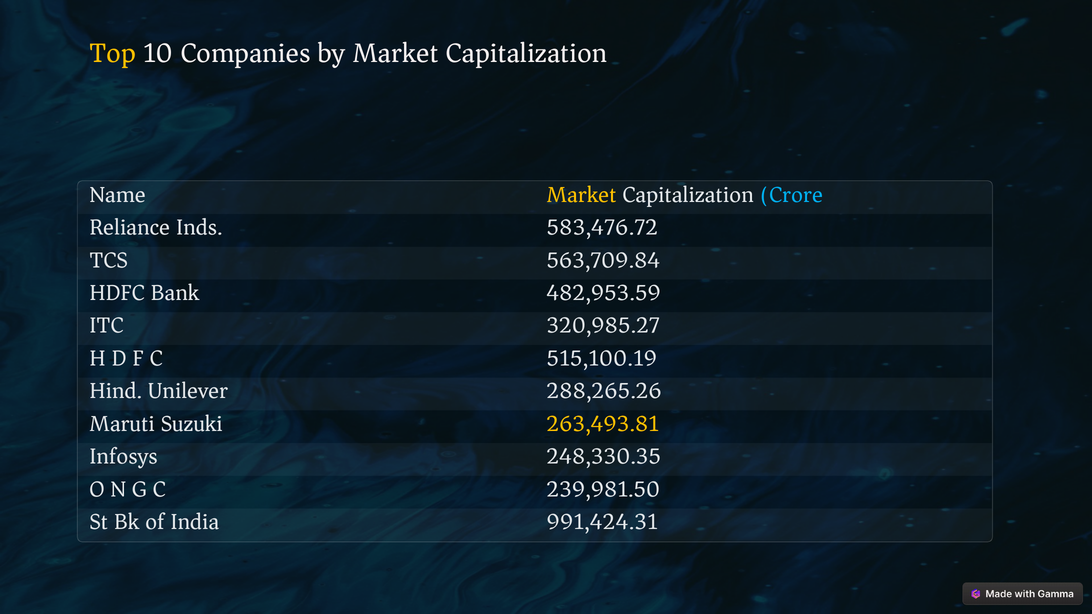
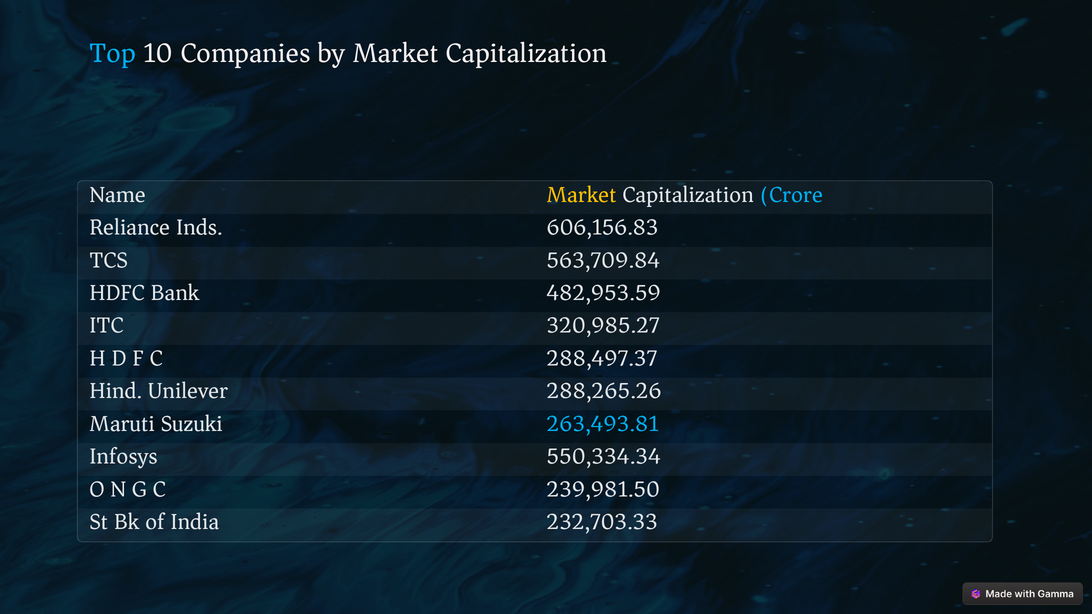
Top colour: yellow -> light blue (112, 53)
583,476.72: 583,476.72 -> 606,156.83 (603, 227)
515,100.19: 515,100.19 -> 288,497.37 (602, 358)
263,493.81 colour: yellow -> light blue (603, 424)
248,330.35: 248,330.35 -> 550,334.34 (604, 457)
991,424.31: 991,424.31 -> 232,703.33 (602, 522)
